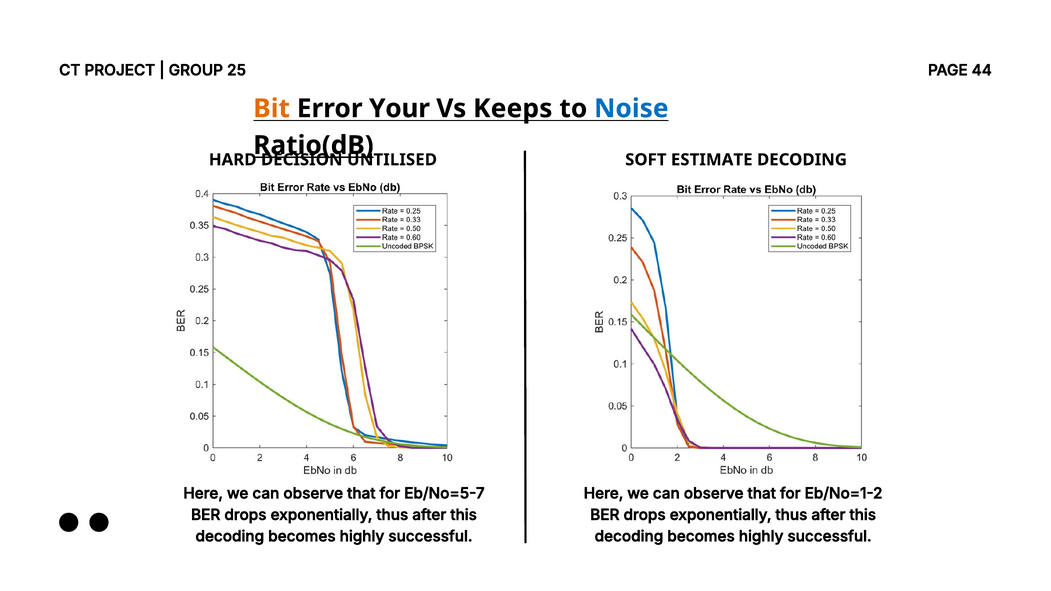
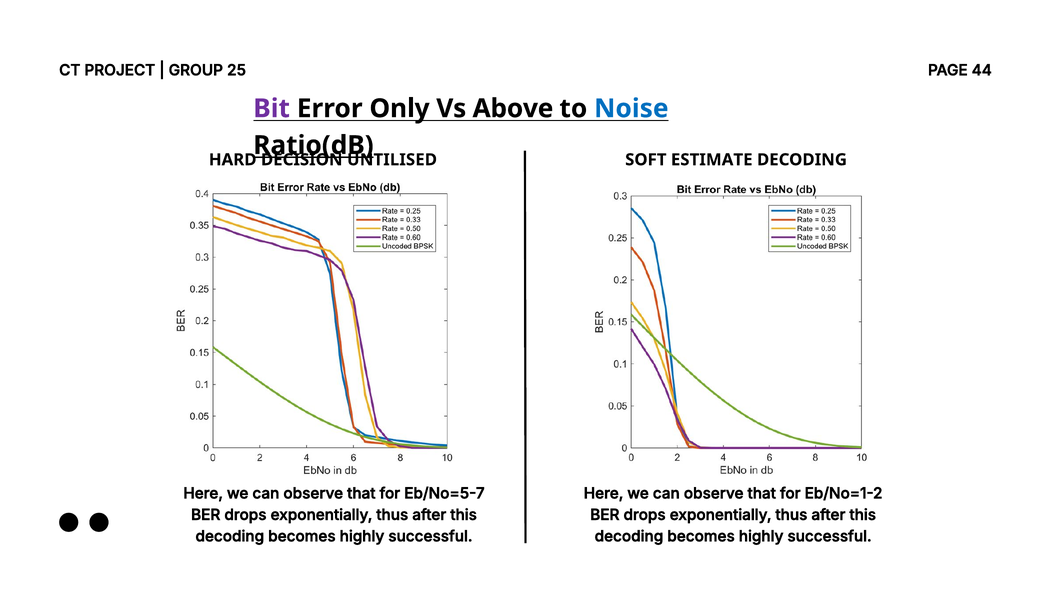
Bit colour: orange -> purple (272, 109)
Your: Your -> Only (399, 109)
Keeps: Keeps -> Above (513, 109)
